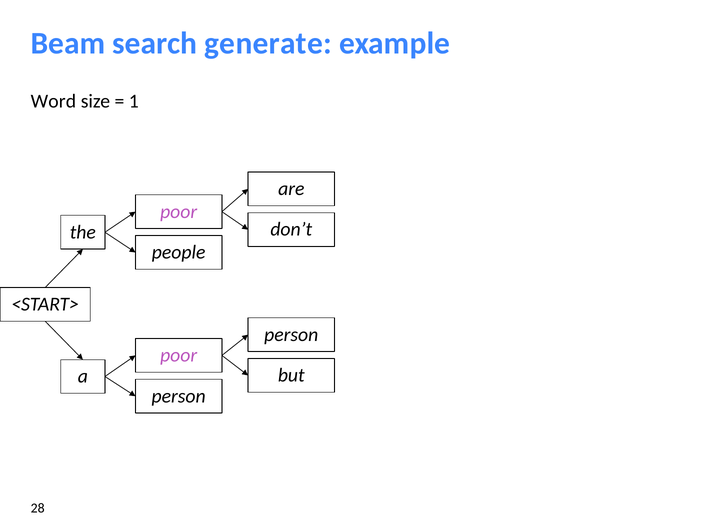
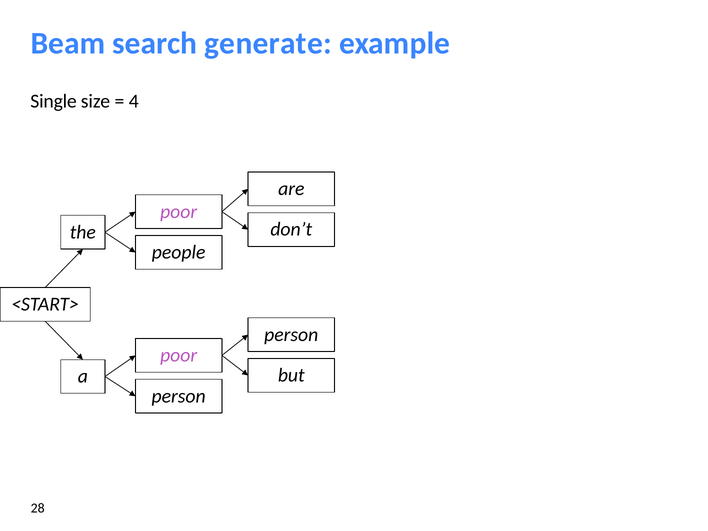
Word: Word -> Single (54, 101)
1: 1 -> 4 (134, 101)
